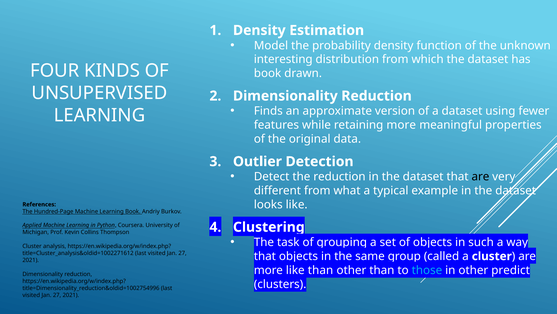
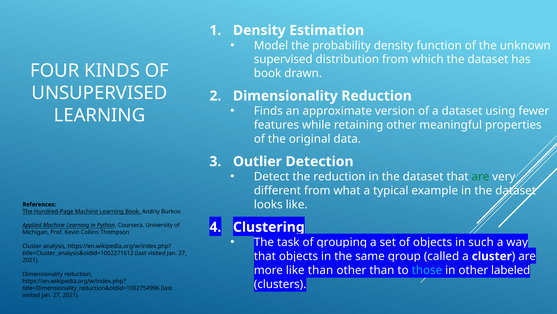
interesting: interesting -> supervised (283, 59)
retaining more: more -> other (401, 125)
are colour: black -> green (480, 176)
predict: predict -> labeled (511, 270)
